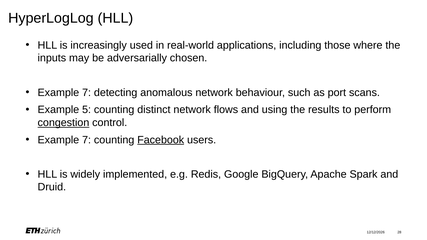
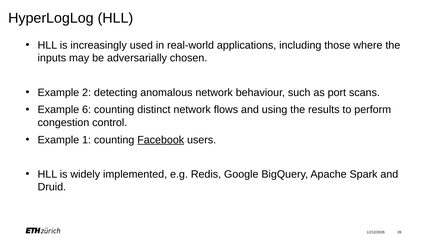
7: 7 -> 2 (87, 93)
5: 5 -> 6 (87, 110)
congestion underline: present -> none (63, 123)
7: 7 -> 1 (87, 140)
